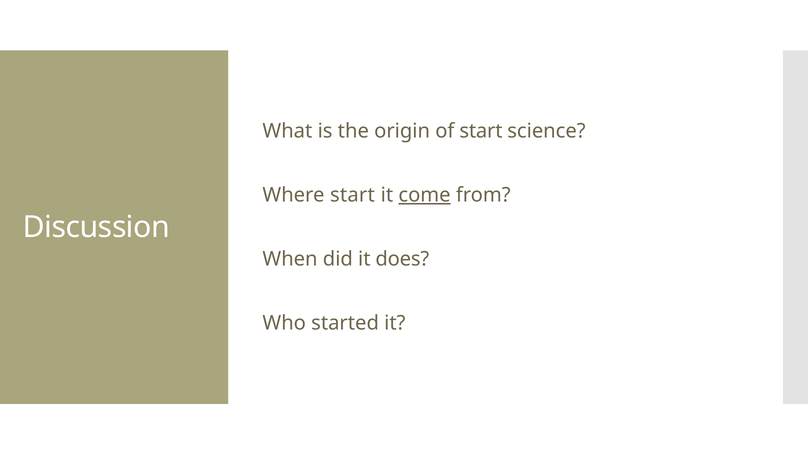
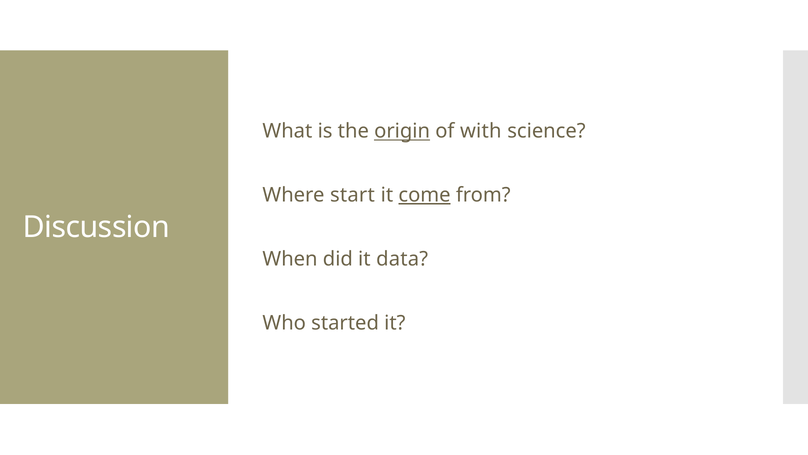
origin underline: none -> present (402, 131)
of start: start -> with (481, 131)
does: does -> data (402, 259)
